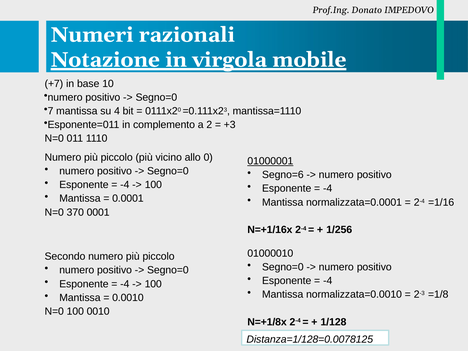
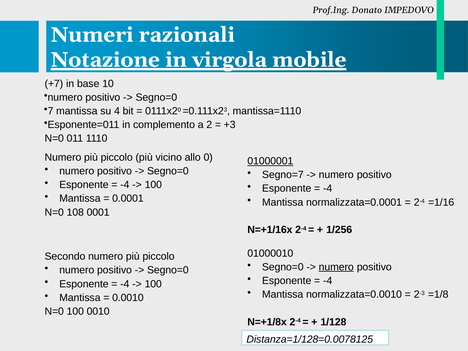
Segno=6: Segno=6 -> Segno=7 (283, 175)
370: 370 -> 108 (75, 212)
numero underline: none -> present (336, 267)
